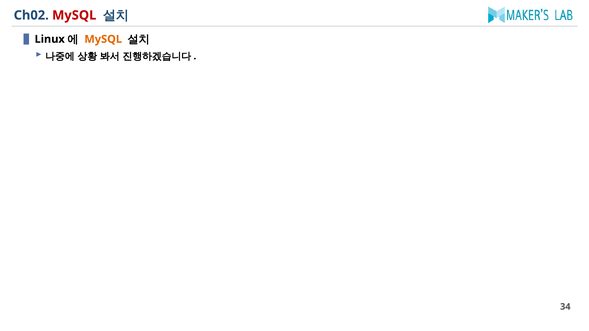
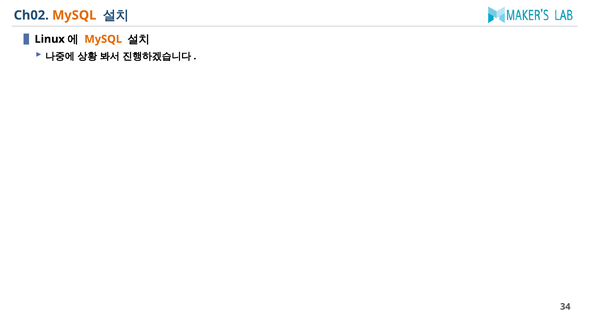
MySQL colour: red -> orange (74, 15)
